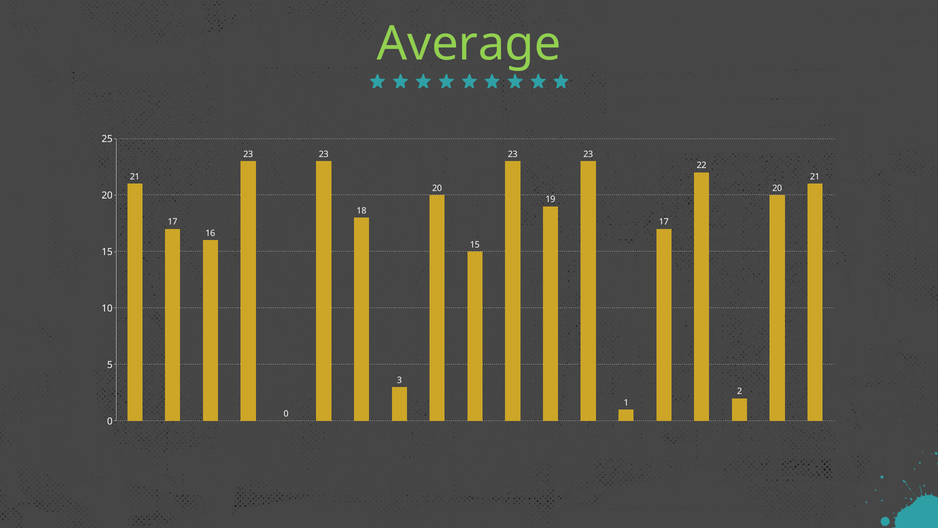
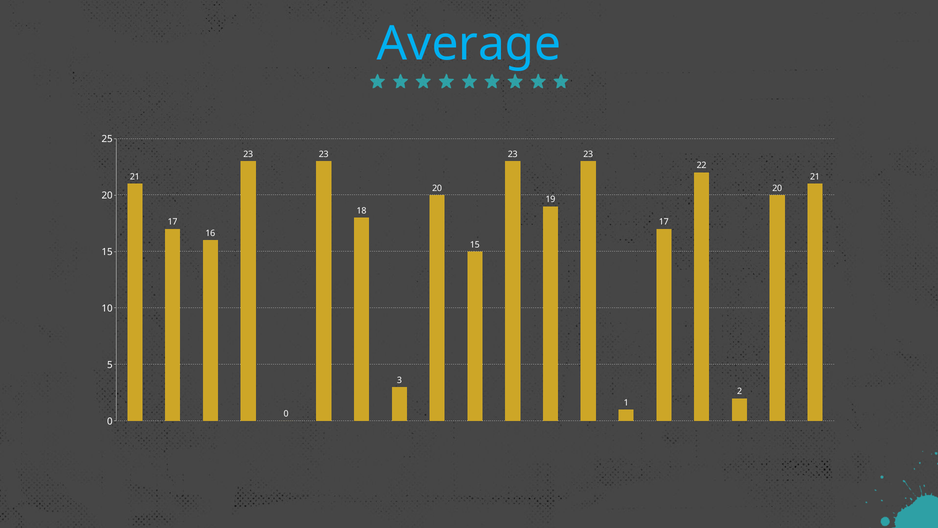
Average colour: light green -> light blue (469, 44)
